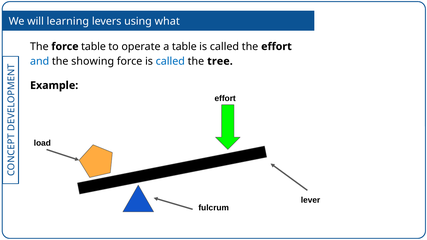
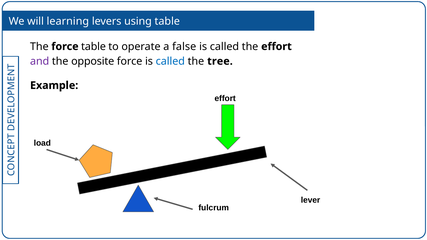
using what: what -> table (167, 21)
a table: table -> false (184, 47)
and colour: blue -> purple (40, 61)
showing: showing -> opposite (93, 61)
